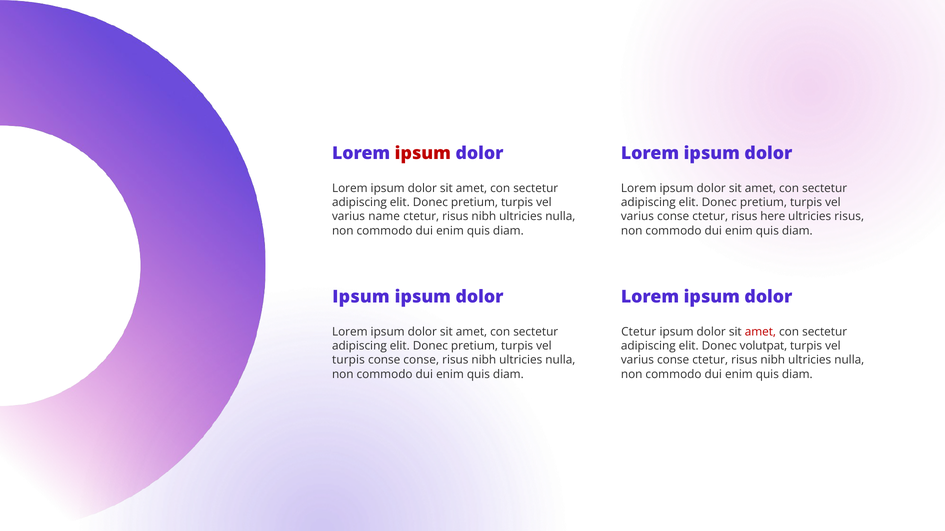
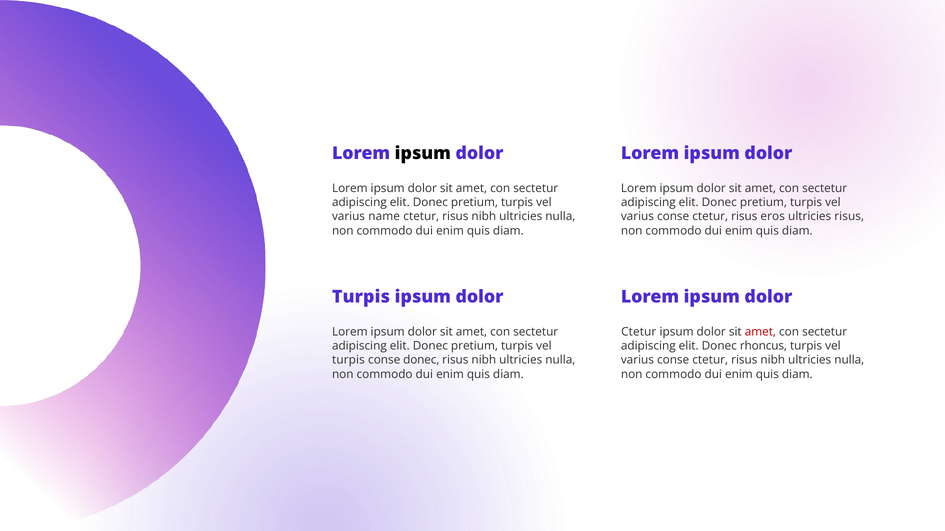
ipsum colour: red -> black (423, 154)
here: here -> eros (773, 217)
Ipsum: Ipsum -> Turpis (361, 297)
volutpat: volutpat -> rhoncus (763, 346)
conse conse: conse -> donec (421, 360)
